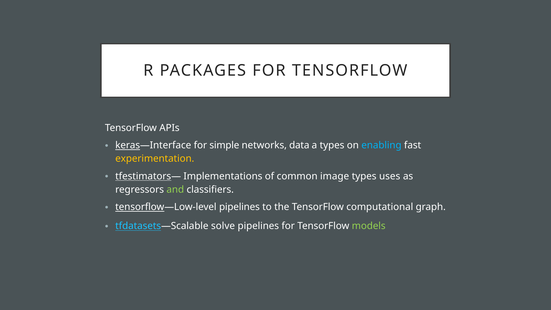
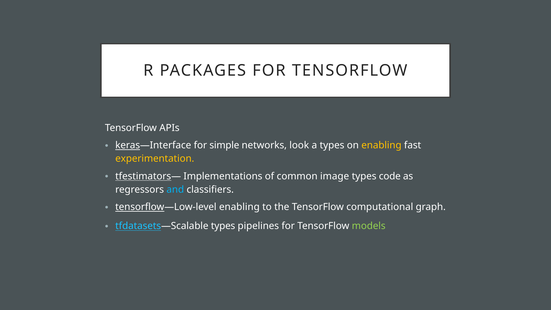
data: data -> look (299, 145)
enabling colour: light blue -> yellow (381, 145)
uses: uses -> code (390, 176)
and colour: light green -> light blue (175, 189)
tensorflow—Low-level pipelines: pipelines -> enabling (239, 207)
tfdatasets—Scalable solve: solve -> types (223, 226)
